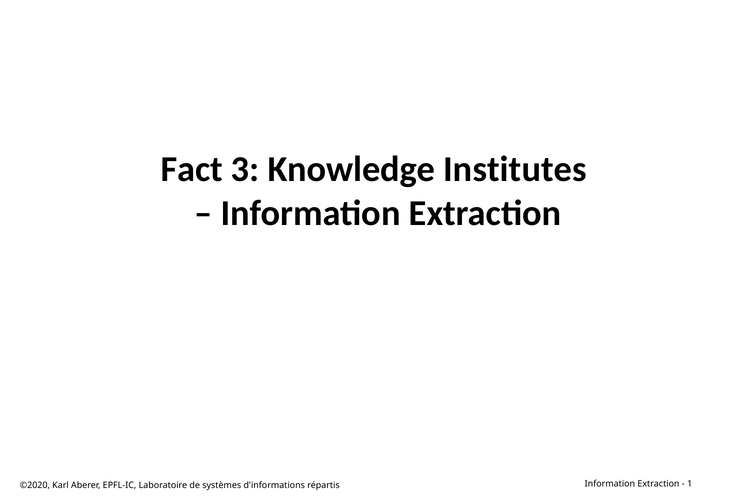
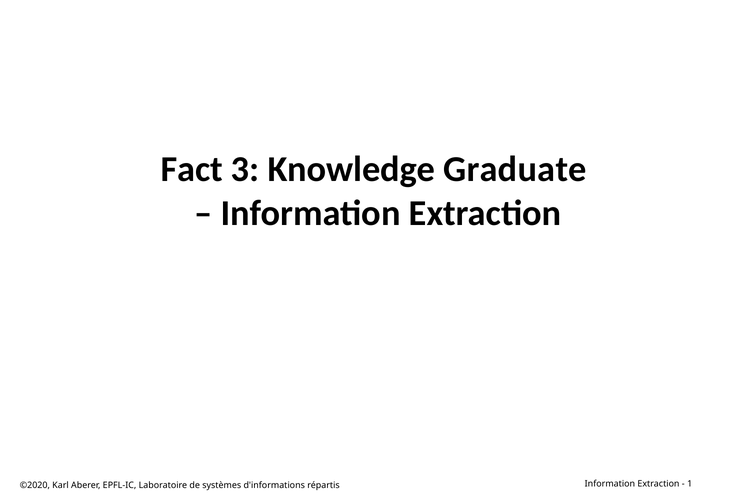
Institutes: Institutes -> Graduate (515, 170)
